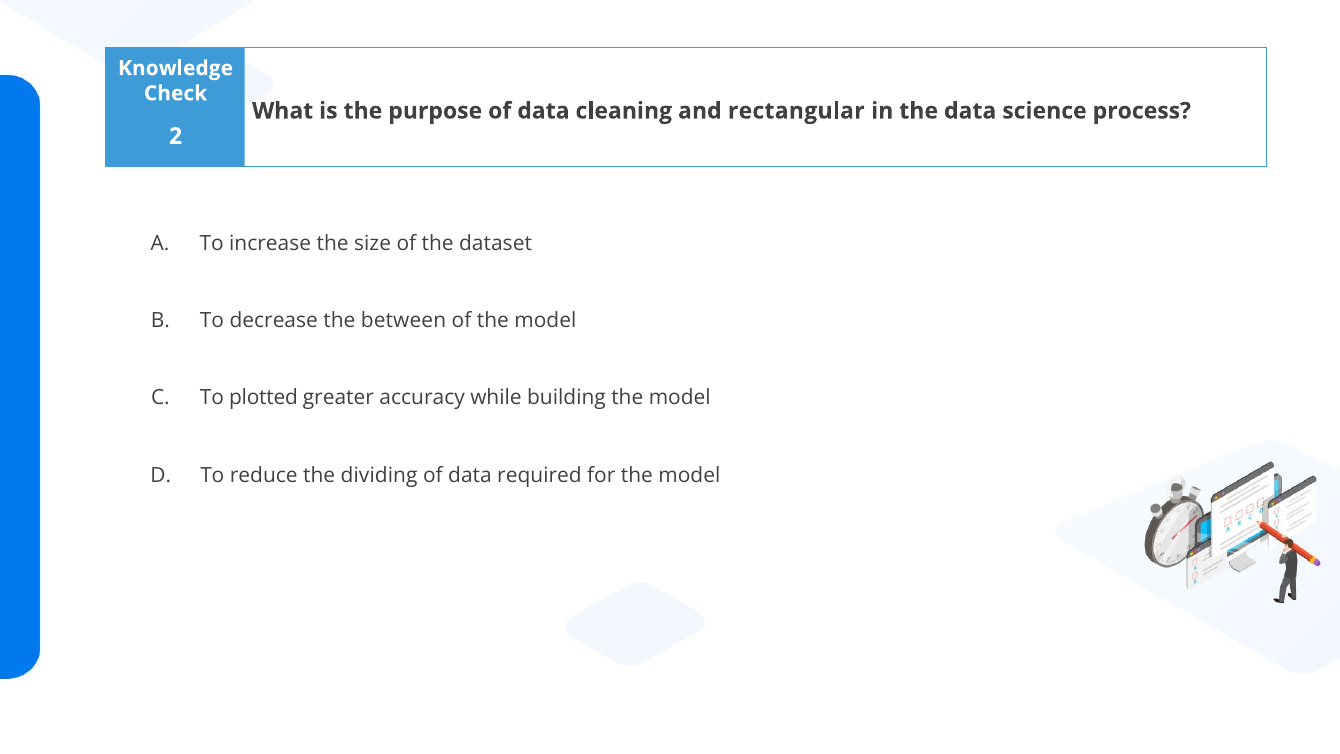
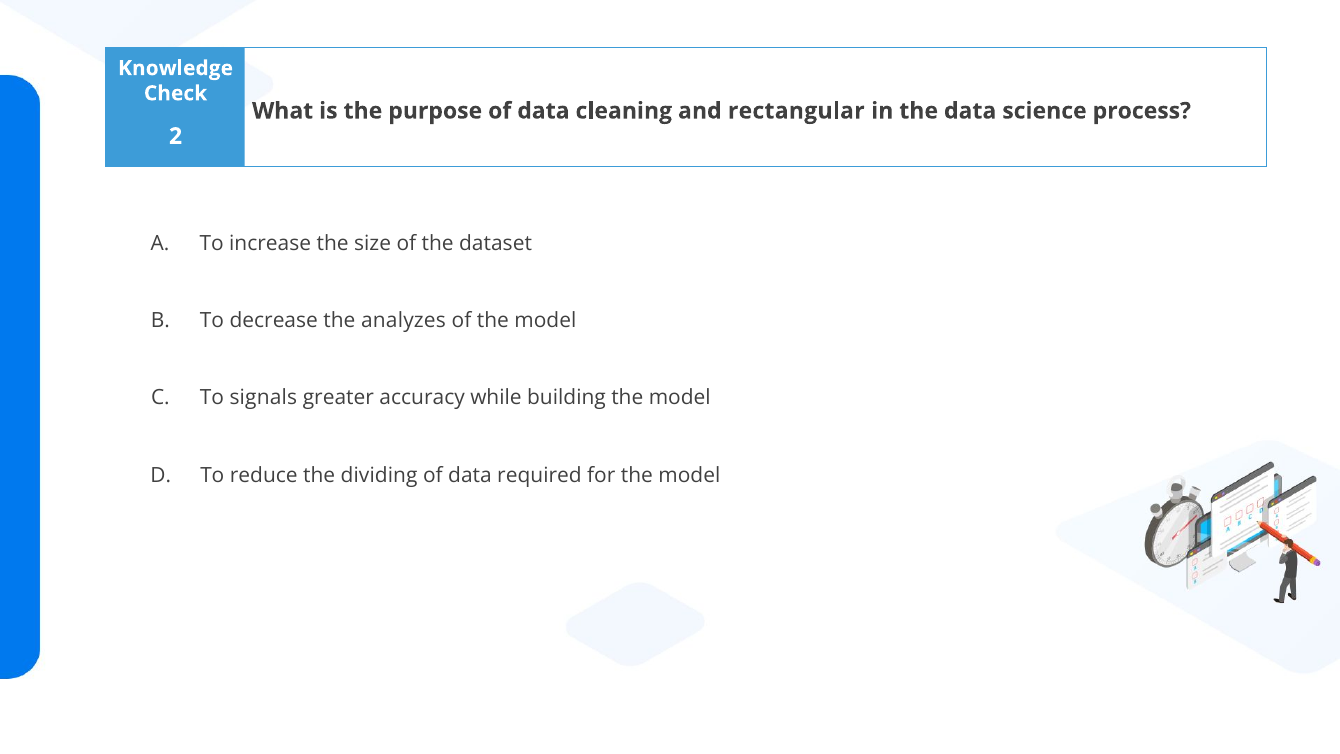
between: between -> analyzes (403, 320)
plotted: plotted -> signals (263, 398)
